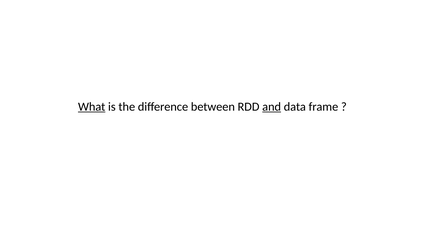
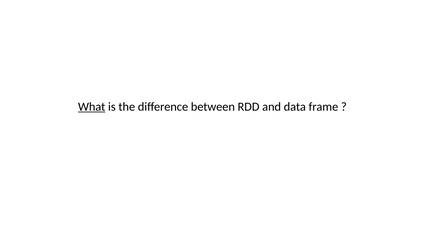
and underline: present -> none (272, 107)
